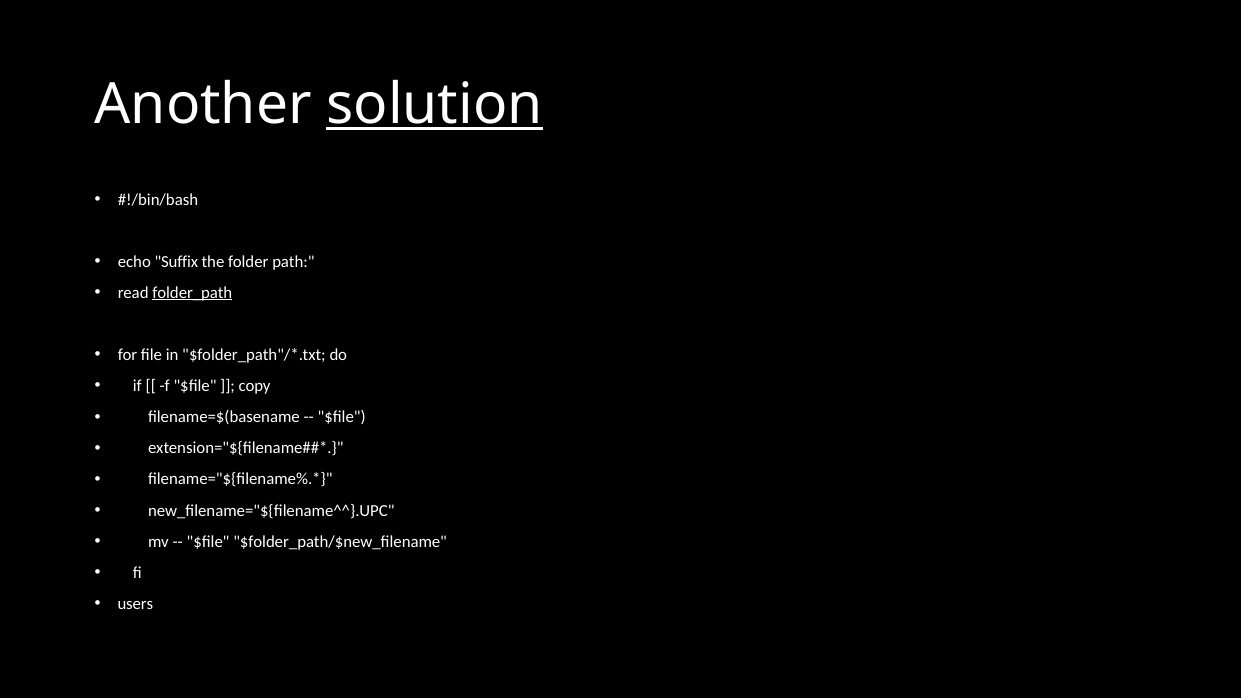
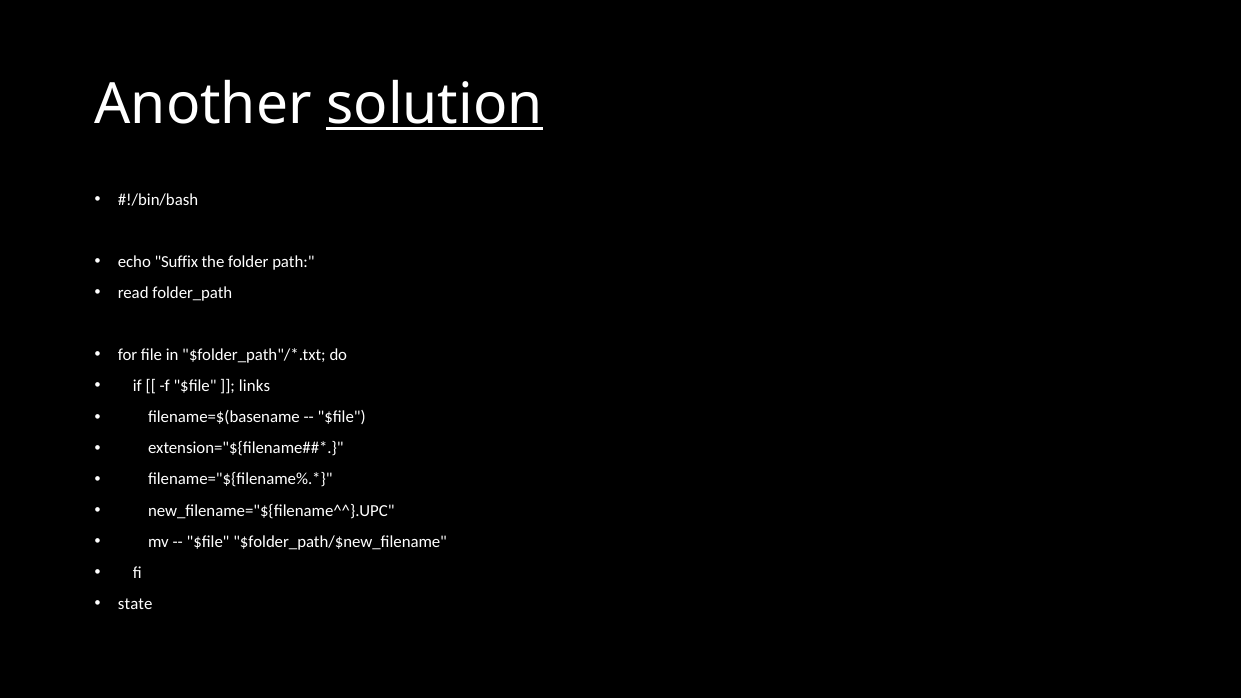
folder_path underline: present -> none (192, 293)
copy: copy -> links (254, 386)
users: users -> state (135, 604)
